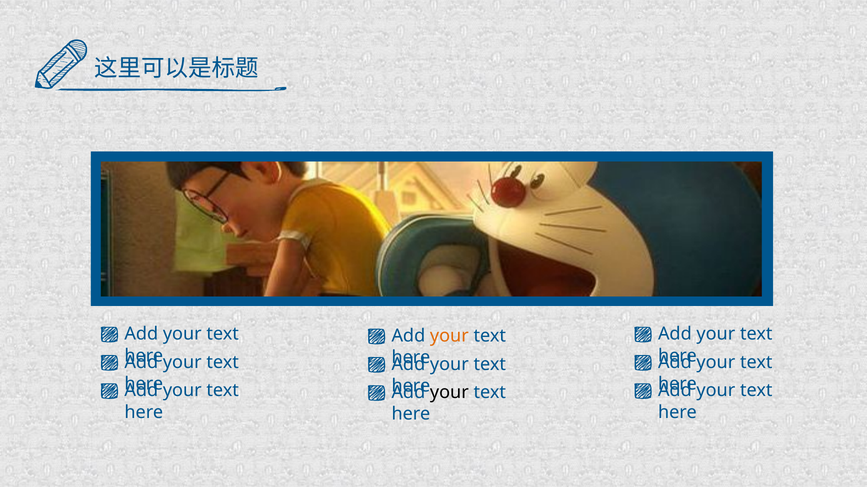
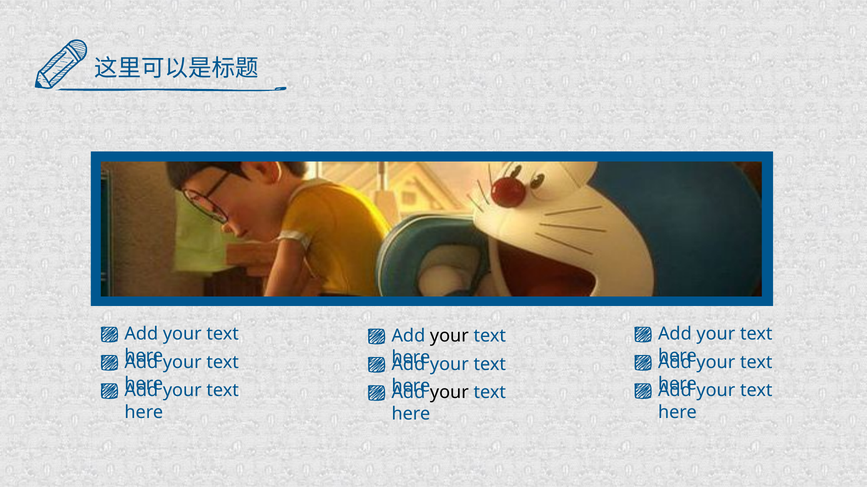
your colour: orange -> black (449, 336)
